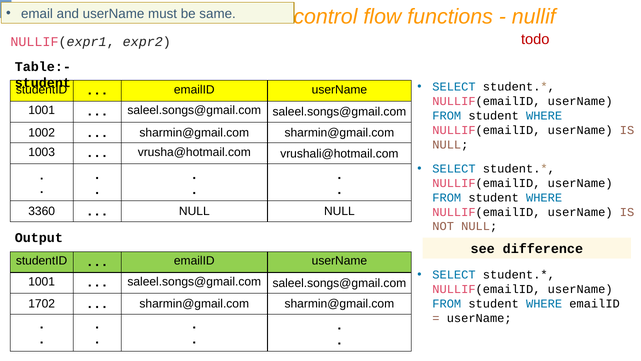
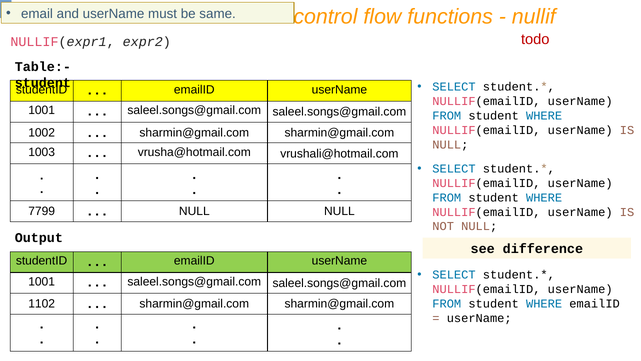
3360: 3360 -> 7799 (42, 211)
1702: 1702 -> 1102 (42, 304)
